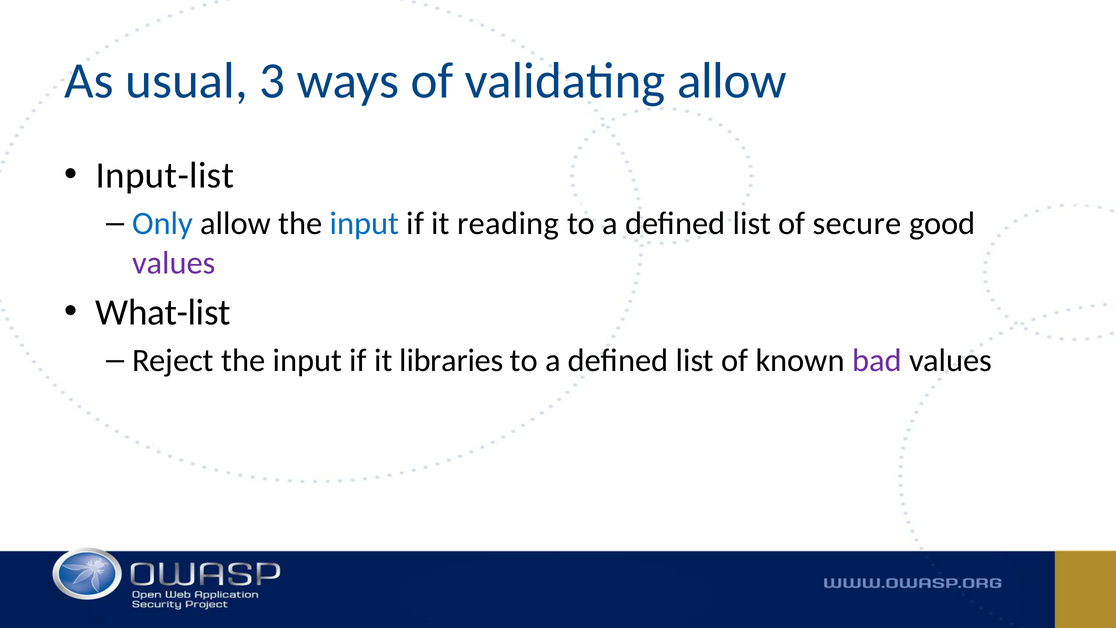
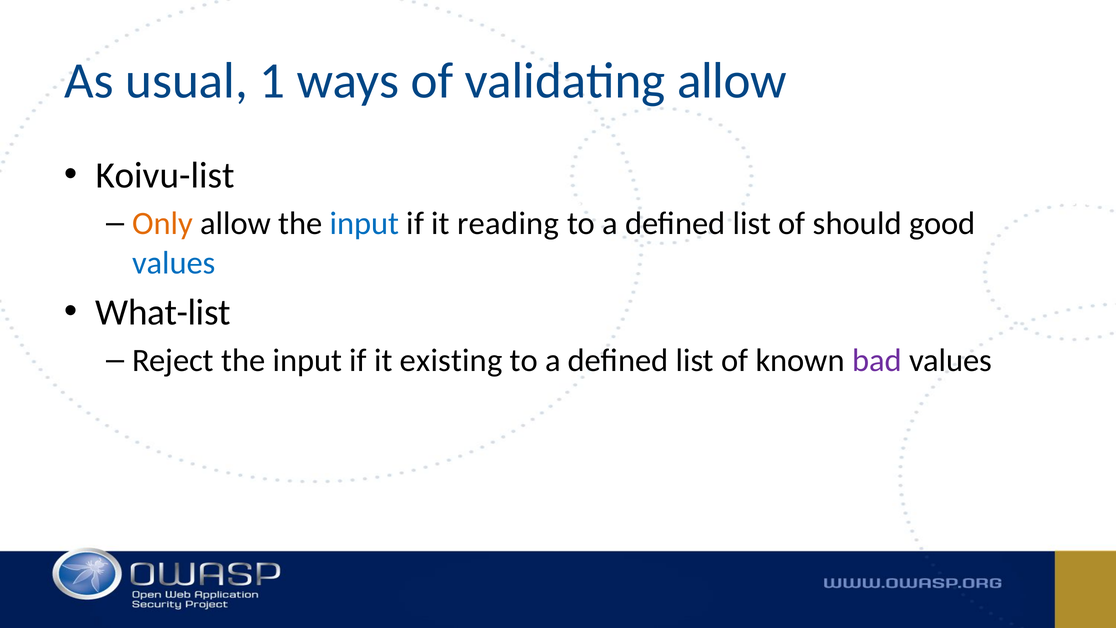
3: 3 -> 1 (272, 81)
Input-list: Input-list -> Koivu-list (165, 176)
Only colour: blue -> orange (163, 224)
secure: secure -> should (857, 224)
values colour: purple -> blue (174, 263)
libraries: libraries -> existing (451, 360)
